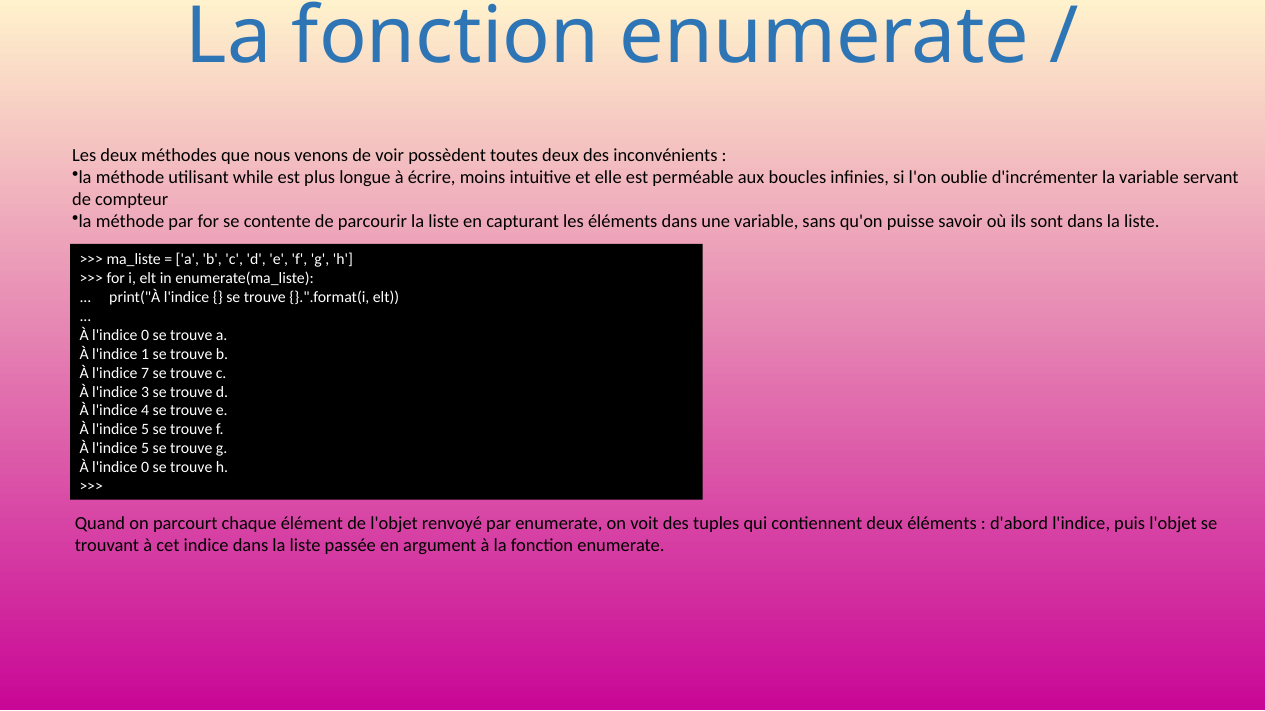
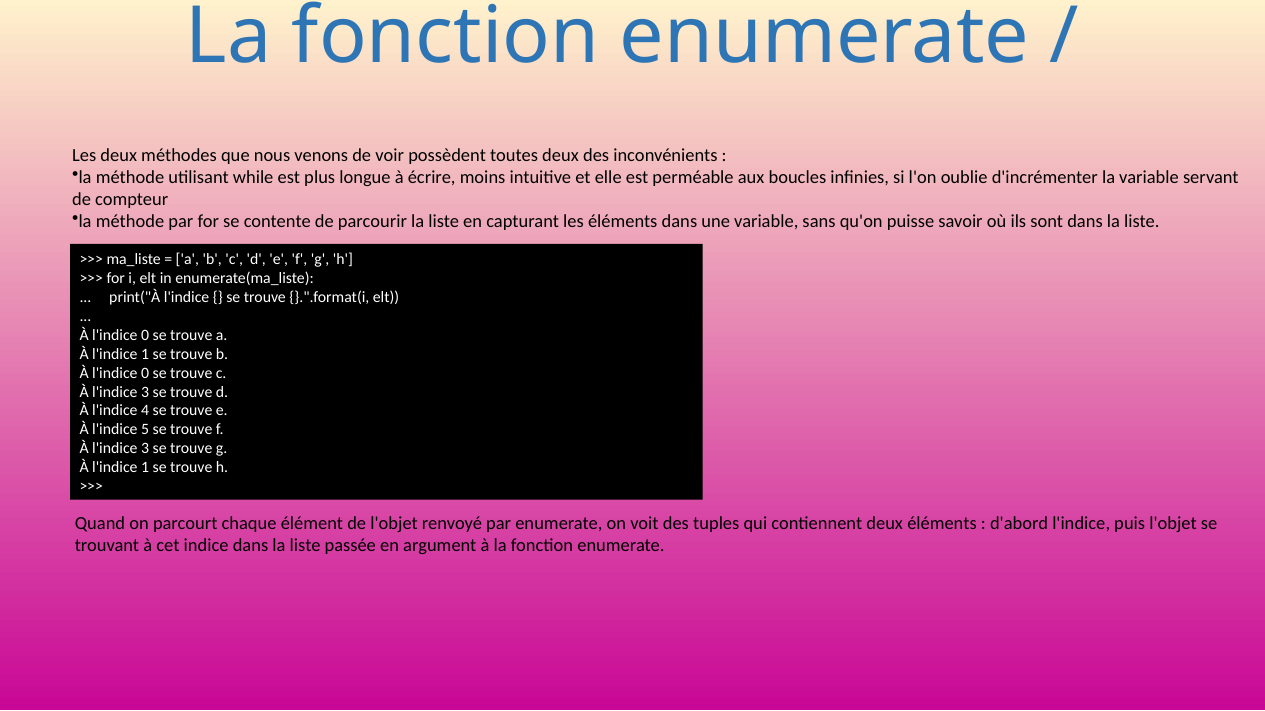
7: 7 -> 0 (145, 373)
5: 5 -> 3 (145, 449)
0: 0 -> 1 (145, 468)
